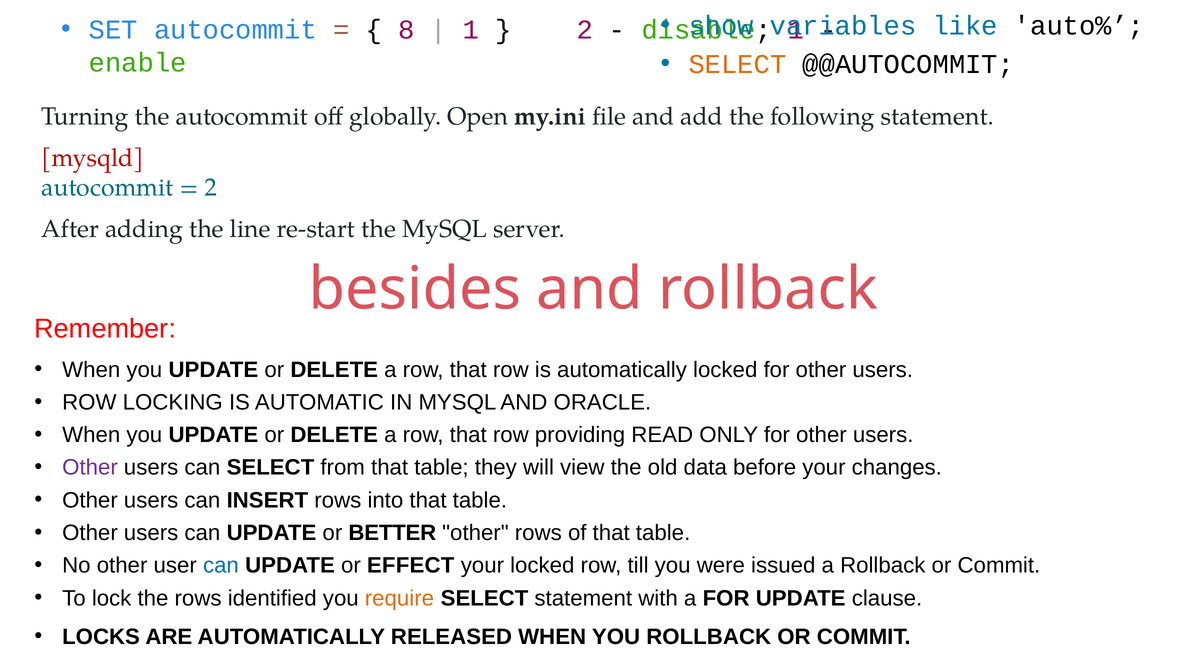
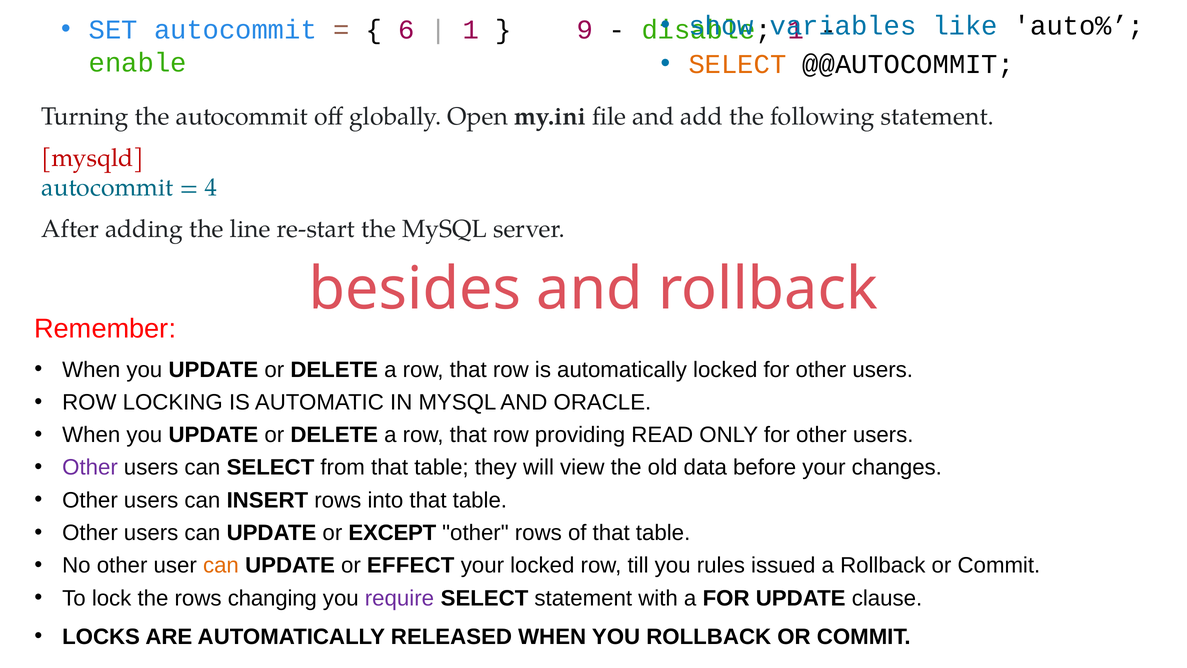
8: 8 -> 6 (406, 30)
2: 2 -> 9 (585, 30)
2: 2 -> 4 (211, 188)
BETTER: BETTER -> EXCEPT (392, 533)
can colour: blue -> orange (221, 565)
were: were -> rules (721, 565)
identified: identified -> changing (272, 598)
require colour: orange -> purple (399, 598)
